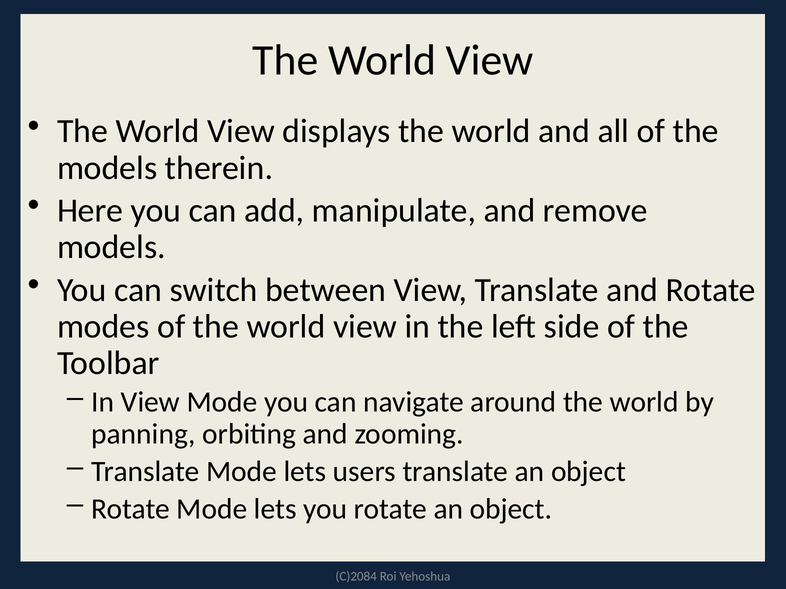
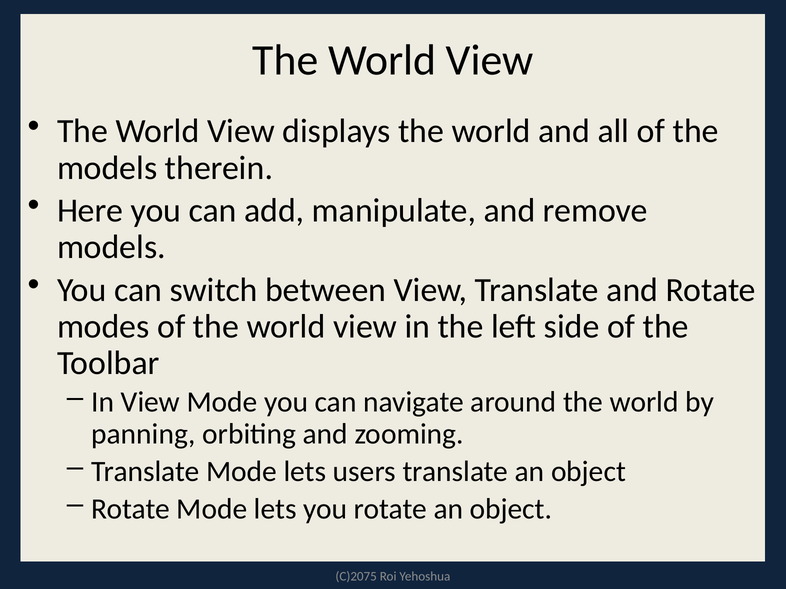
C)2084: C)2084 -> C)2075 (356, 577)
